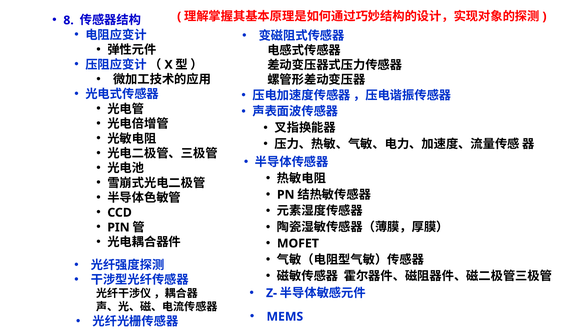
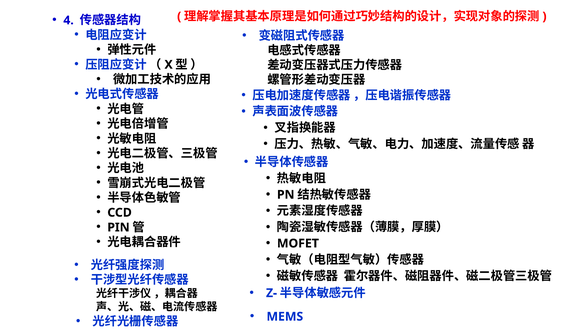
8: 8 -> 4 (69, 20)
